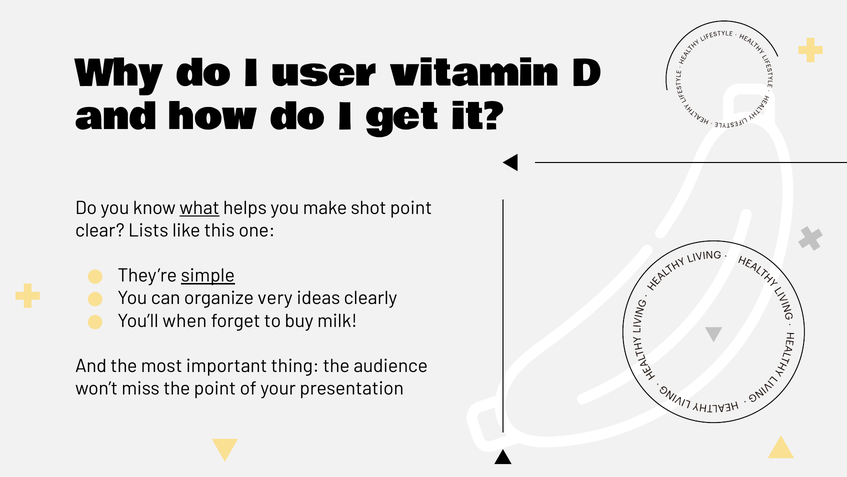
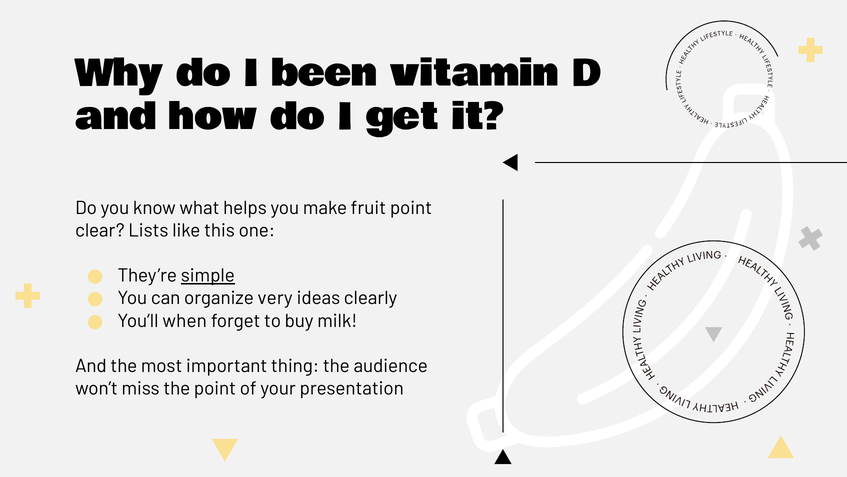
user: user -> been (325, 73)
what underline: present -> none (199, 208)
shot: shot -> fruit (368, 208)
